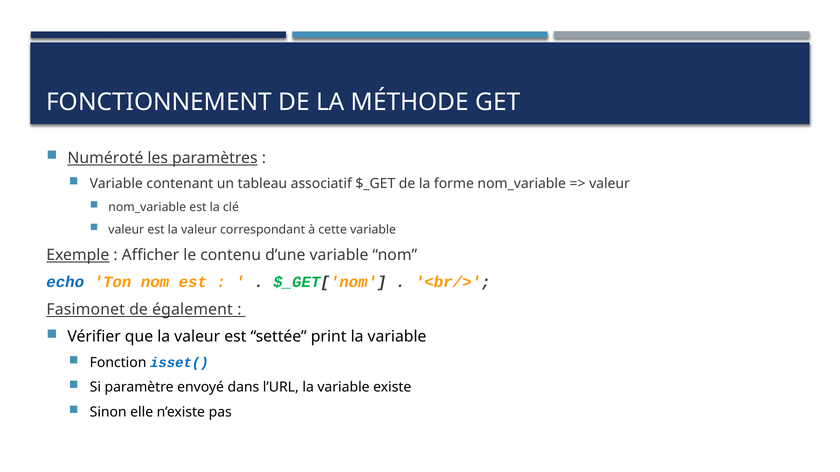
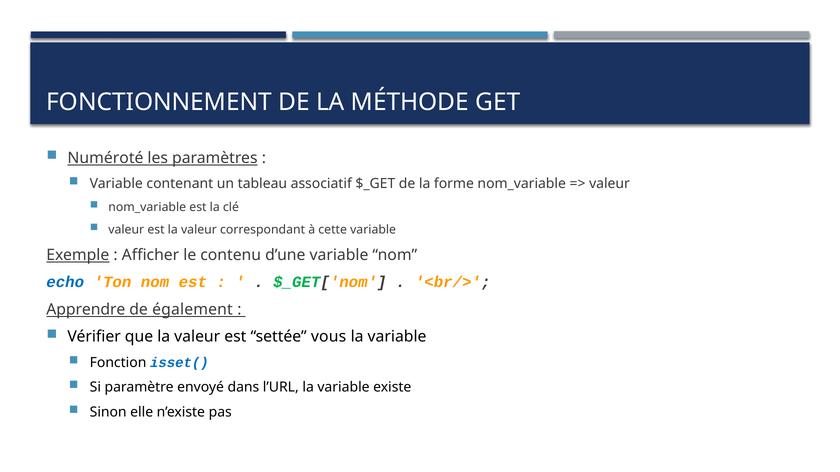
Fasimonet: Fasimonet -> Apprendre (86, 310)
print: print -> vous (329, 337)
